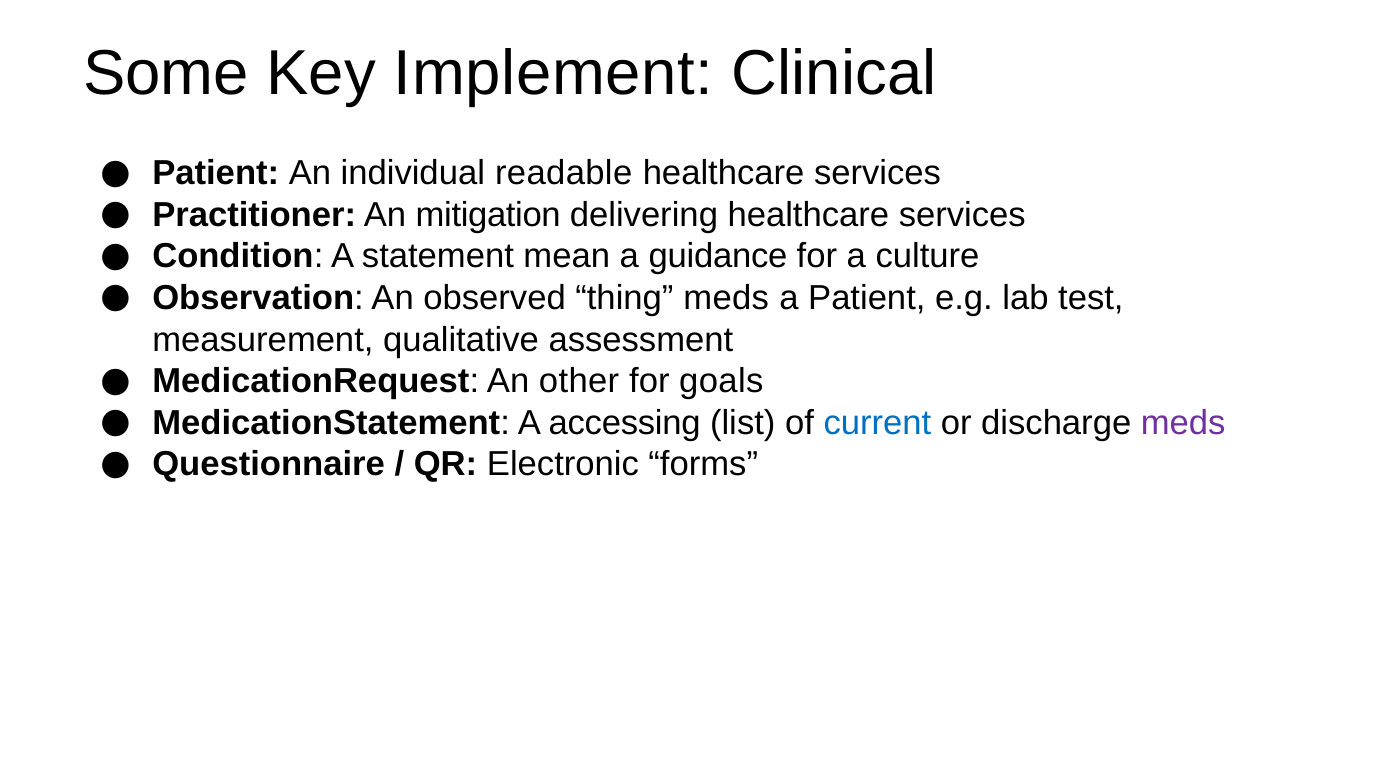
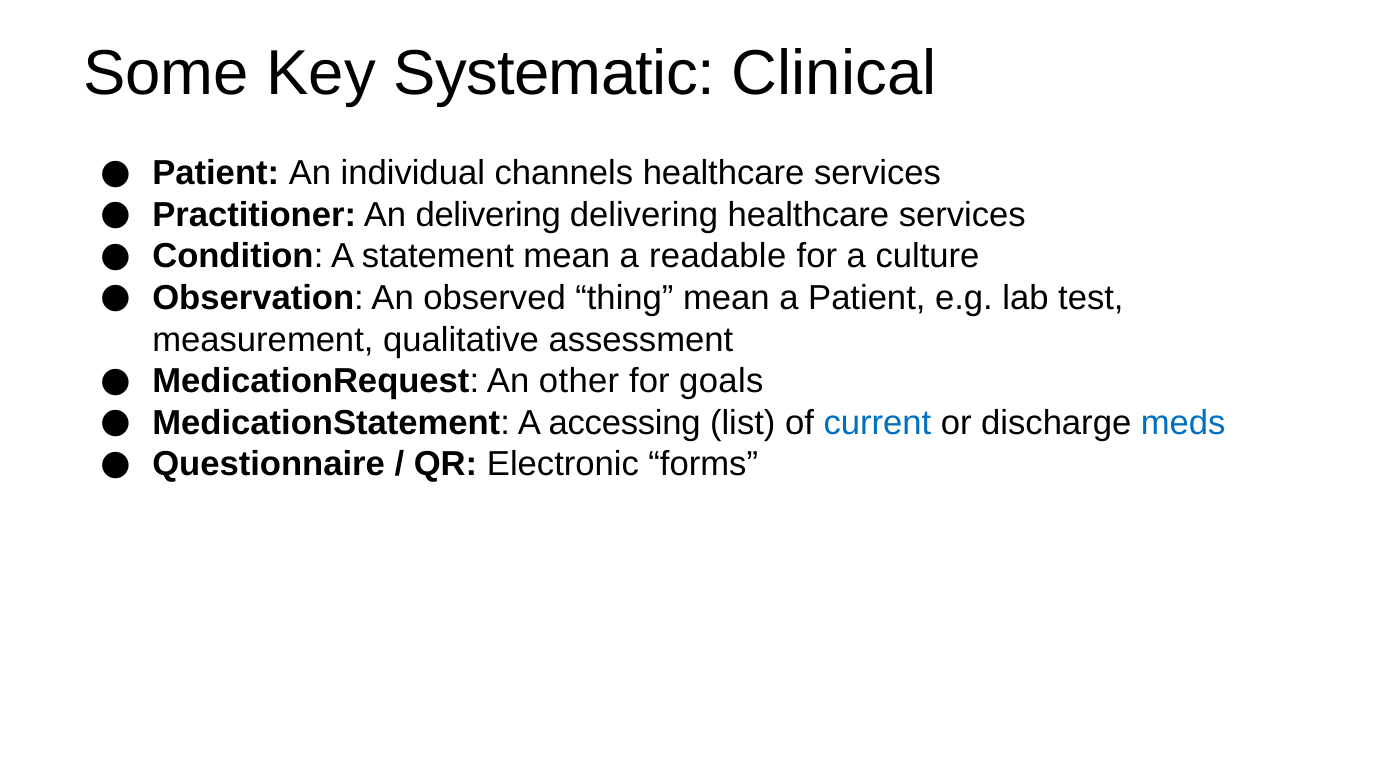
Implement: Implement -> Systematic (554, 73)
readable: readable -> channels (564, 173)
An mitigation: mitigation -> delivering (488, 215)
guidance: guidance -> readable (718, 257)
thing meds: meds -> mean (726, 298)
meds colour: purple -> blue (1183, 423)
